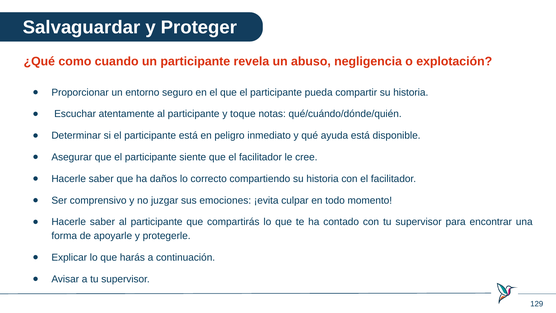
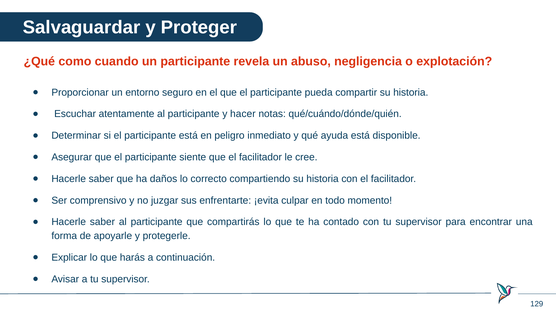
toque: toque -> hacer (243, 114)
emociones: emociones -> enfrentarte (225, 200)
